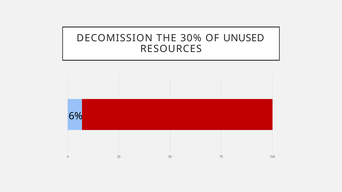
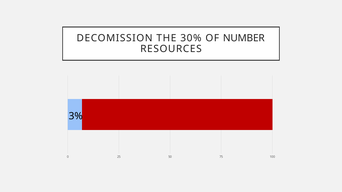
UNUSED: UNUSED -> NUMBER (244, 38)
6%: 6% -> 3% (76, 116)
